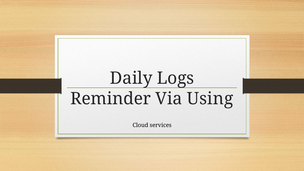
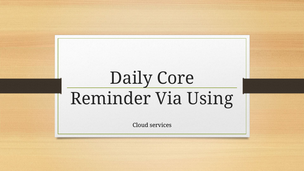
Logs: Logs -> Core (176, 78)
